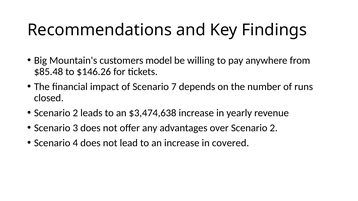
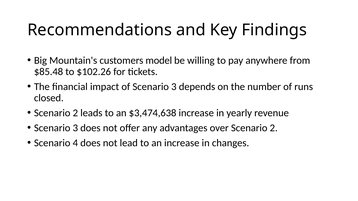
$146.26: $146.26 -> $102.26 (94, 72)
of Scenario 7: 7 -> 3 (174, 87)
covered: covered -> changes (231, 143)
